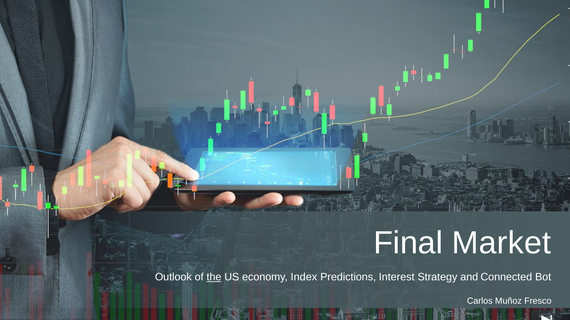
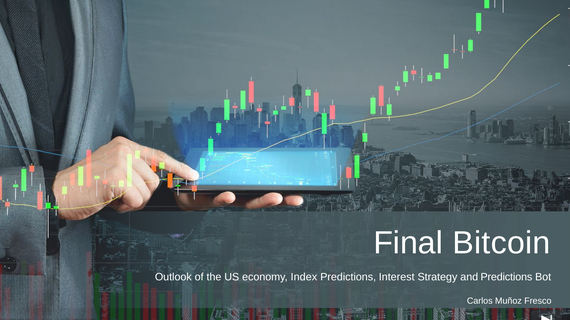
Market: Market -> Bitcoin (501, 243)
the underline: present -> none (214, 277)
and Connected: Connected -> Predictions (506, 277)
